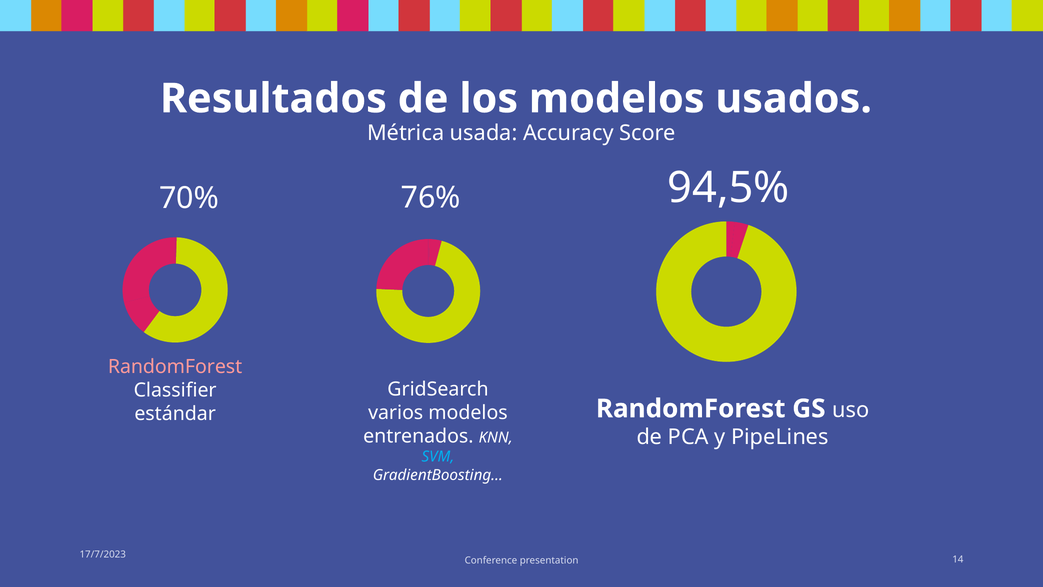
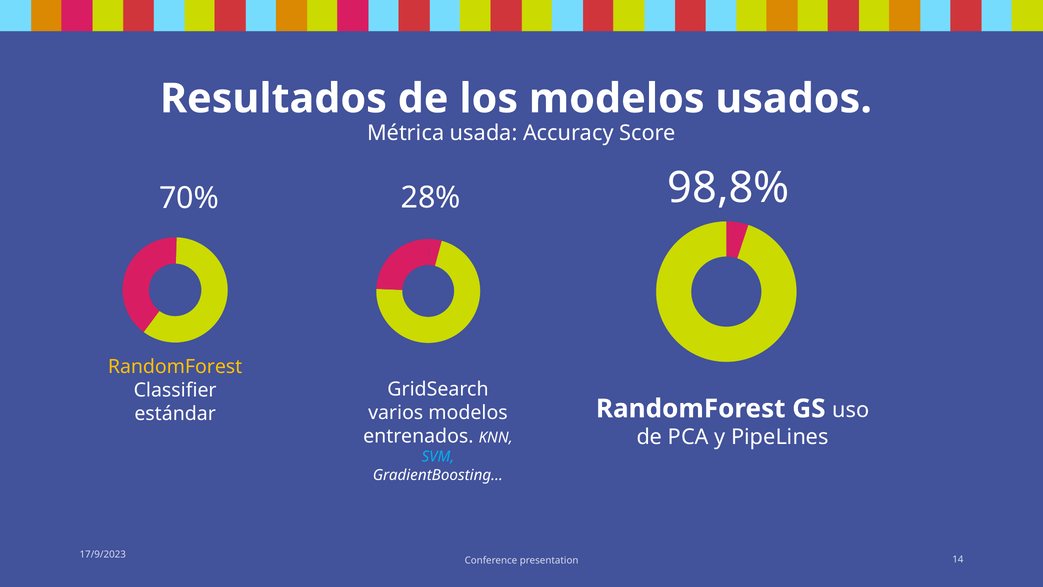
94,5%: 94,5% -> 98,8% (729, 188)
76%: 76% -> 28% (431, 198)
RandomForest colour: pink -> yellow (175, 367)
17/7/2023: 17/7/2023 -> 17/9/2023 (103, 554)
